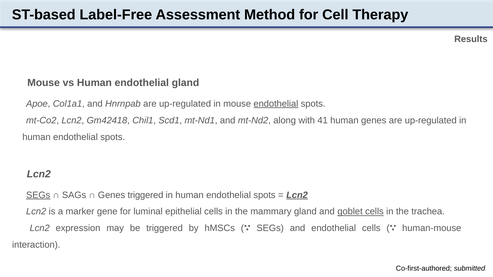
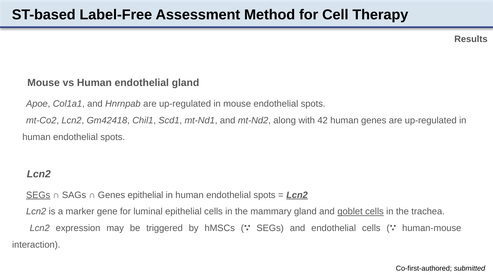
endothelial underline: present -> none (276, 104)
41: 41 -> 42 (323, 121)
Genes triggered: triggered -> epithelial (145, 195)
